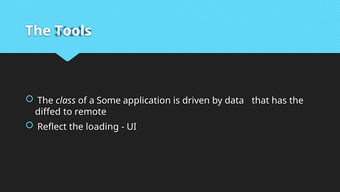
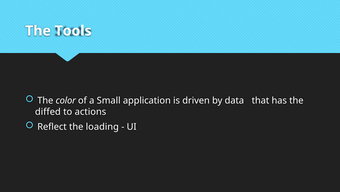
class: class -> color (66, 100)
Some: Some -> Small (109, 100)
remote: remote -> actions (90, 111)
